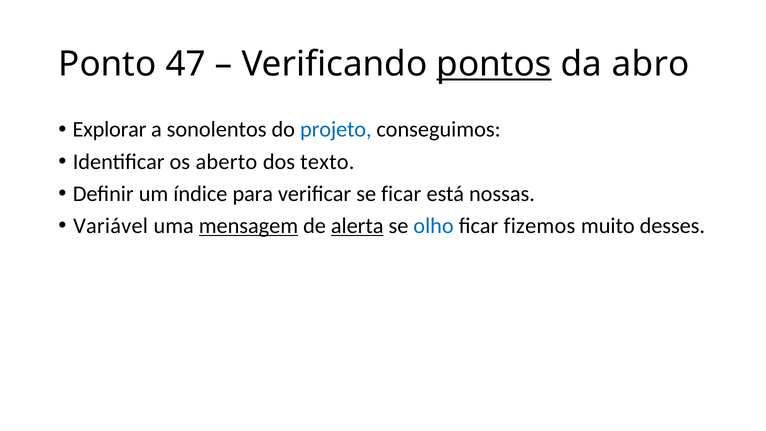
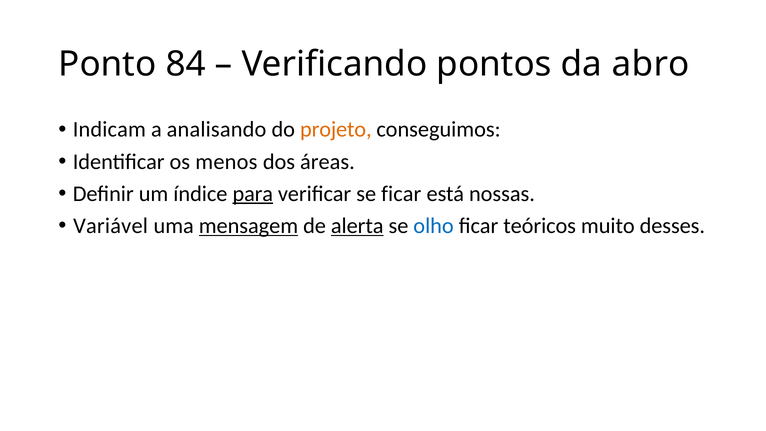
47: 47 -> 84 (186, 64)
pontos underline: present -> none (494, 64)
Explorar: Explorar -> Indicam (109, 130)
sonolentos: sonolentos -> analisando (217, 130)
projeto colour: blue -> orange (336, 130)
aberto: aberto -> menos (226, 162)
texto: texto -> áreas (327, 162)
para underline: none -> present (253, 194)
fizemos: fizemos -> teóricos (540, 226)
